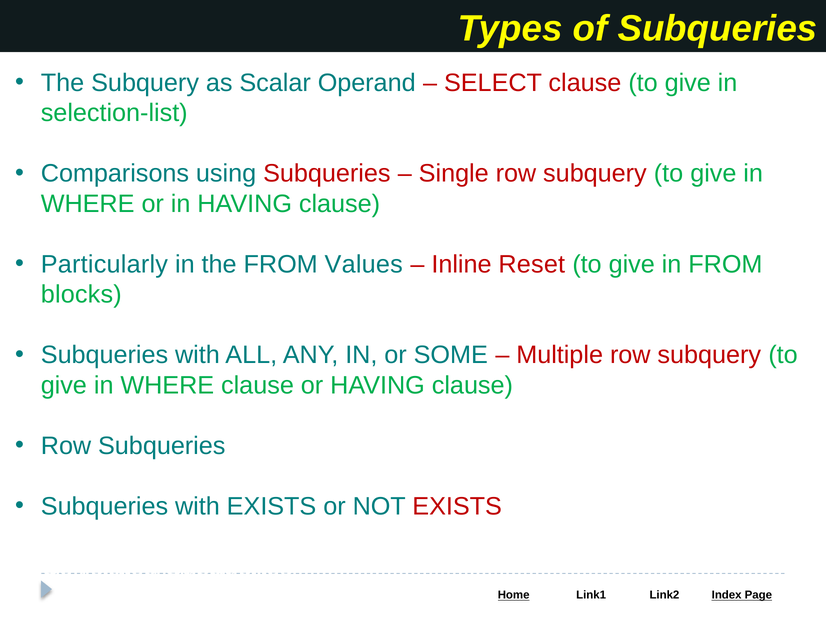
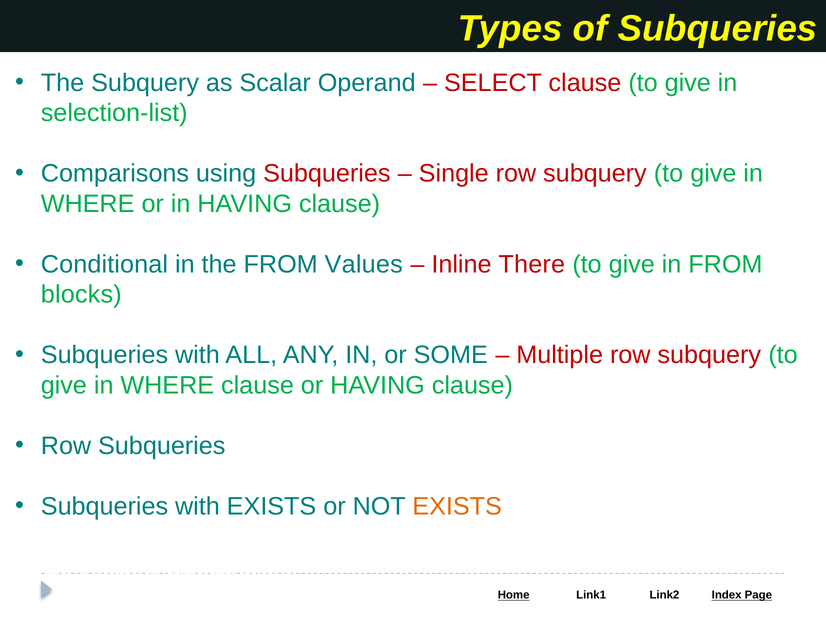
Particularly: Particularly -> Conditional (104, 265)
Reset: Reset -> There (532, 265)
EXISTS colour: red -> orange (457, 507)
